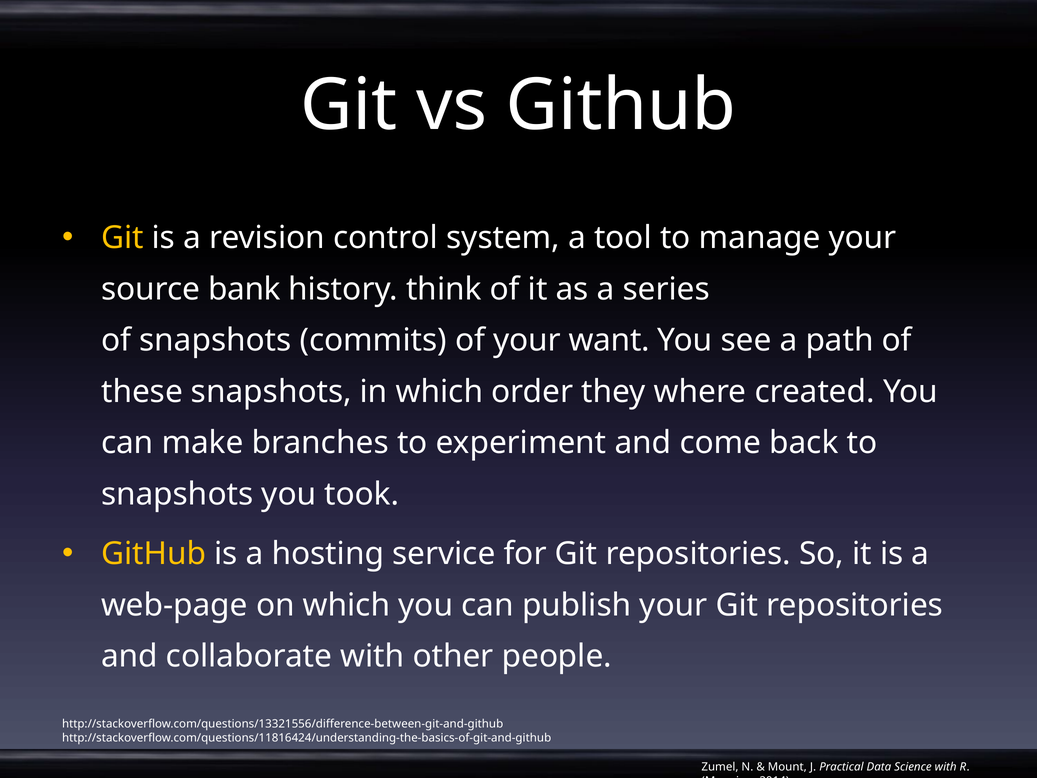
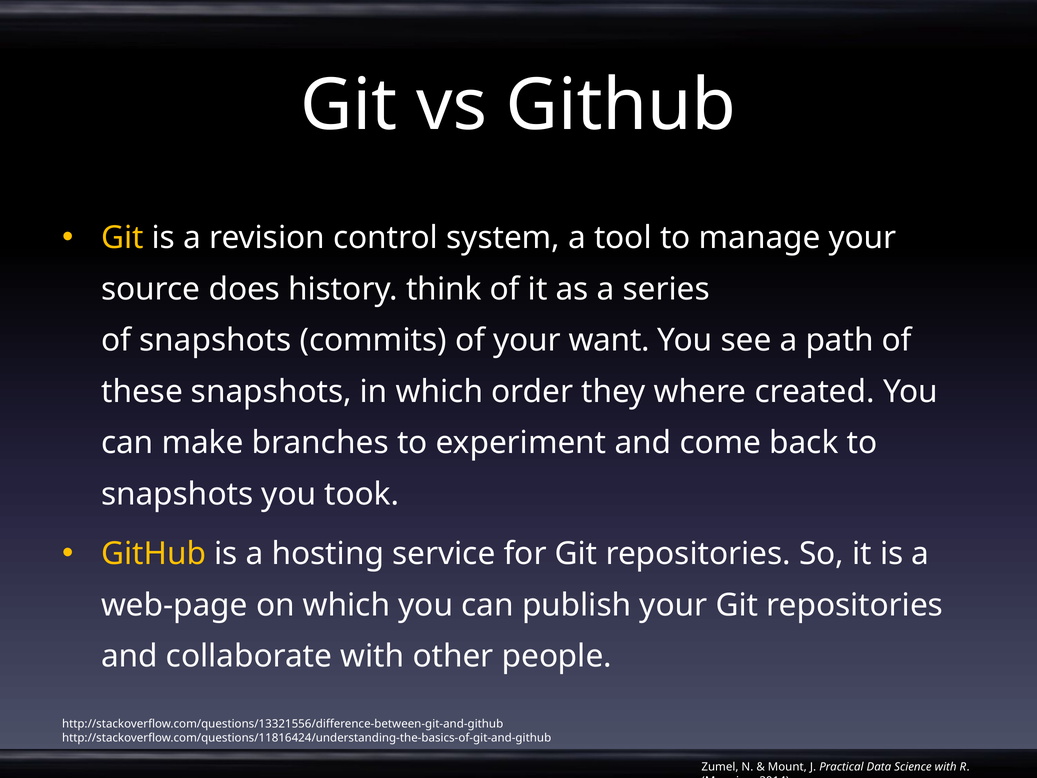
bank: bank -> does (244, 289)
